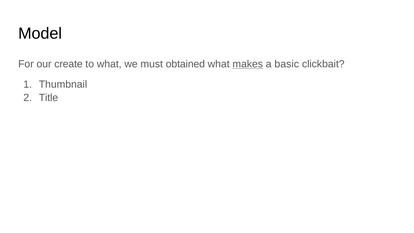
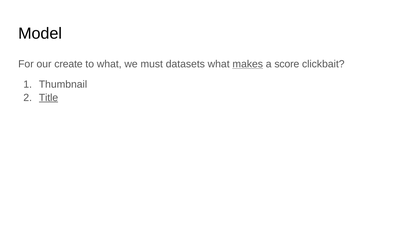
obtained: obtained -> datasets (185, 64)
basic: basic -> score (287, 64)
Title underline: none -> present (48, 98)
